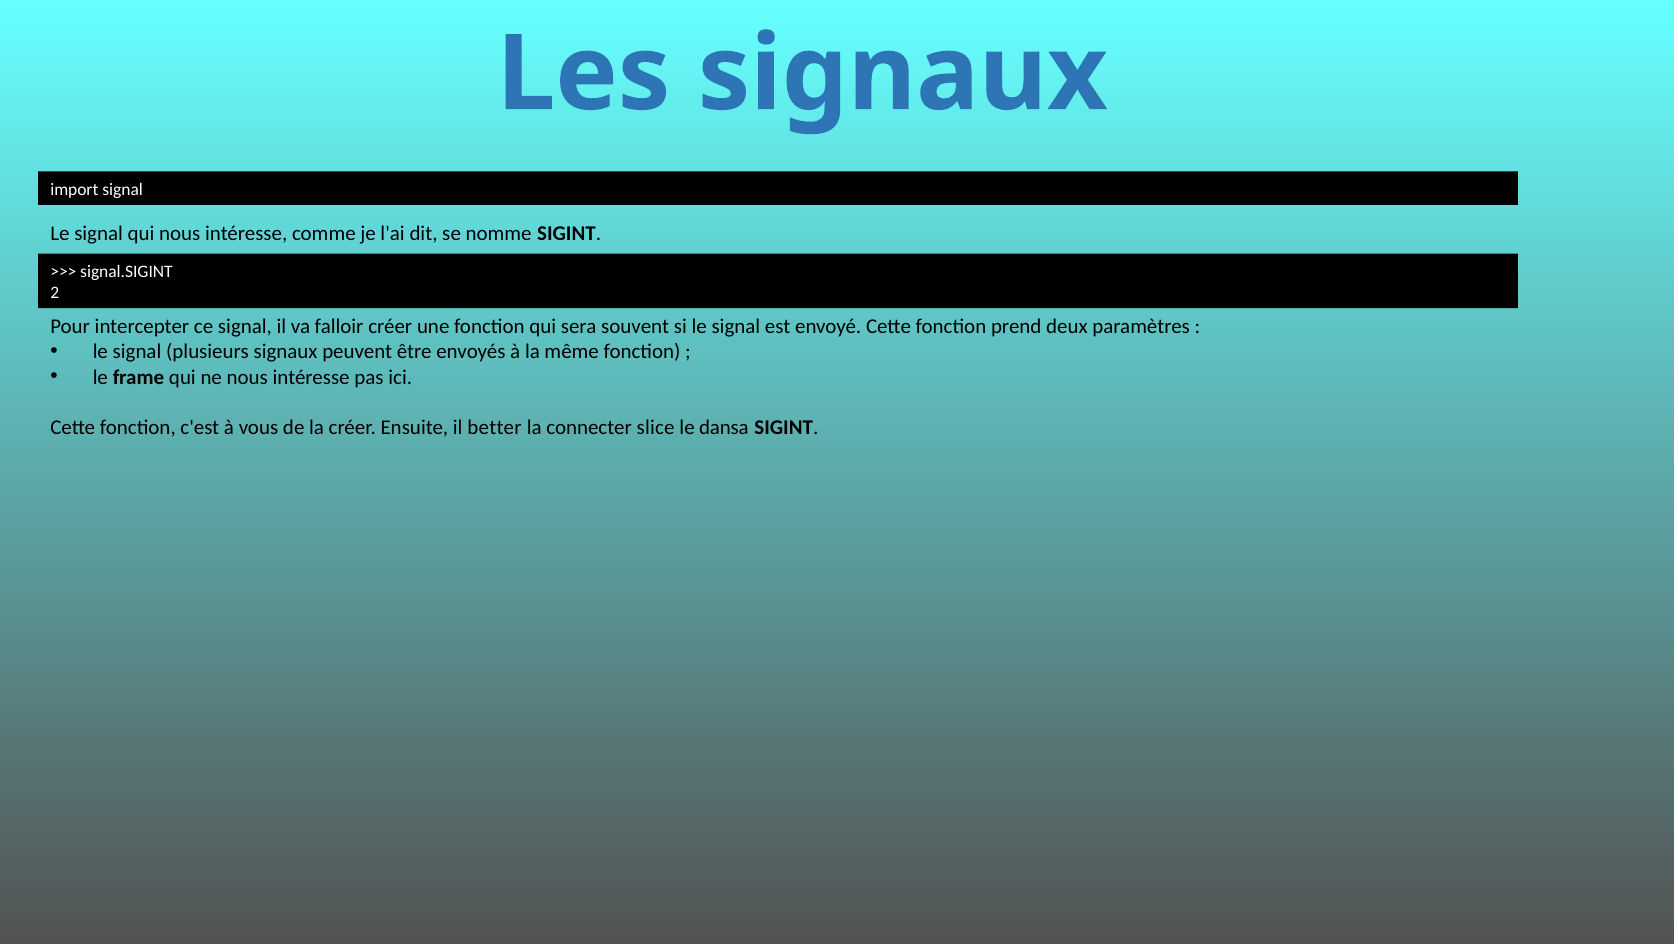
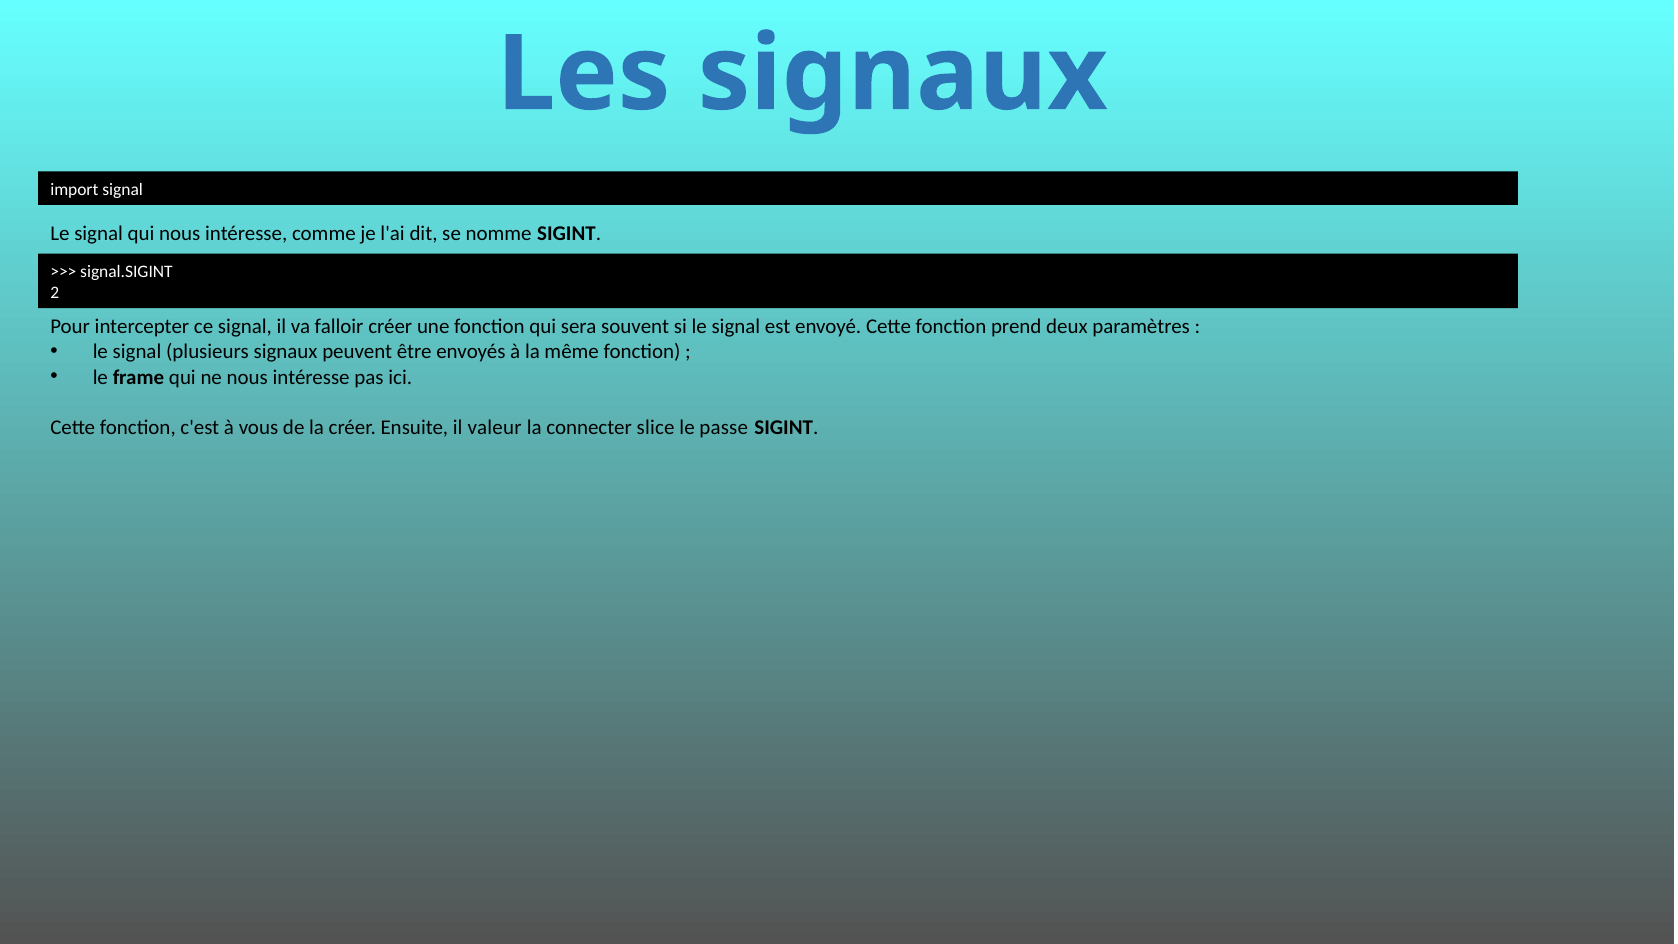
better: better -> valeur (495, 427)
dansa: dansa -> passe (724, 427)
